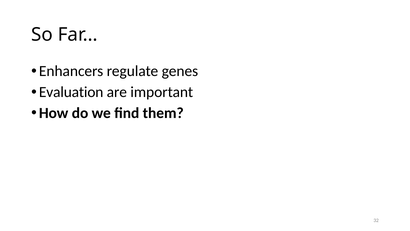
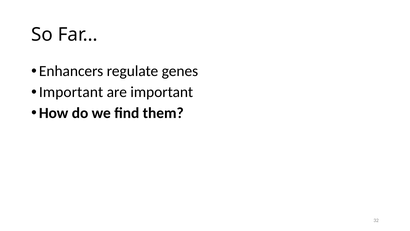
Evaluation: Evaluation -> Important (71, 92)
